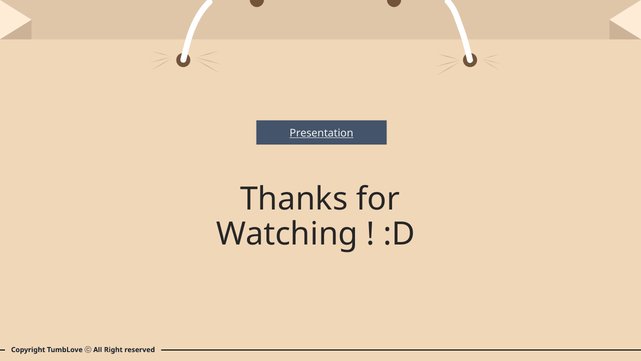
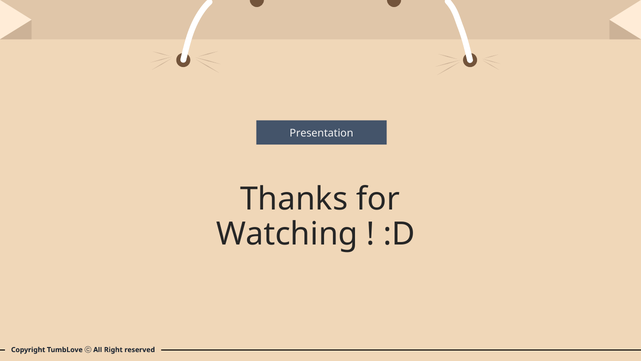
Presentation underline: present -> none (321, 133)
